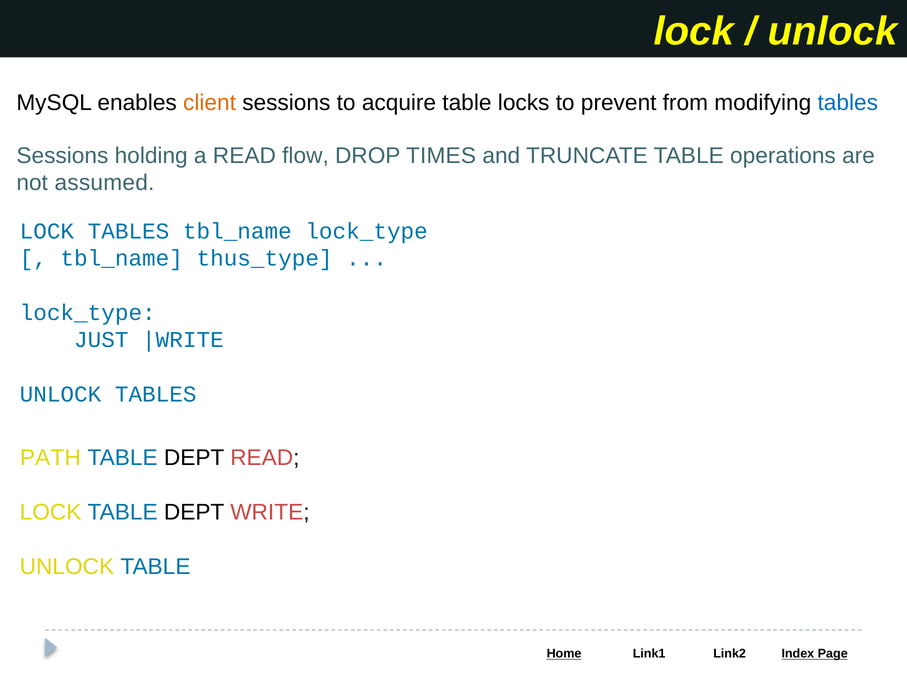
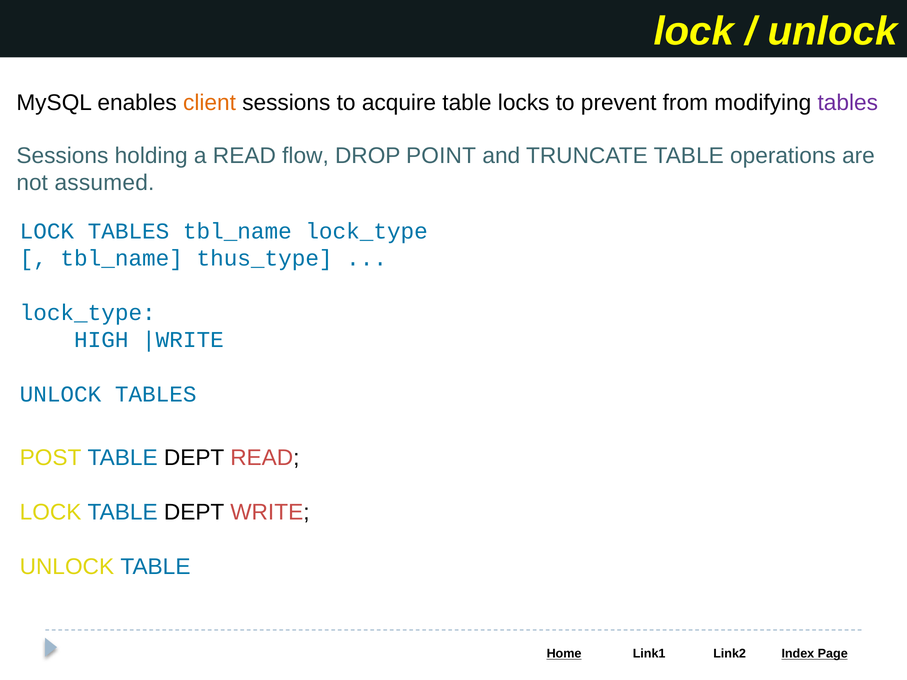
tables colour: blue -> purple (848, 103)
TIMES: TIMES -> POINT (441, 156)
JUST: JUST -> HIGH (101, 340)
PATH: PATH -> POST (51, 458)
